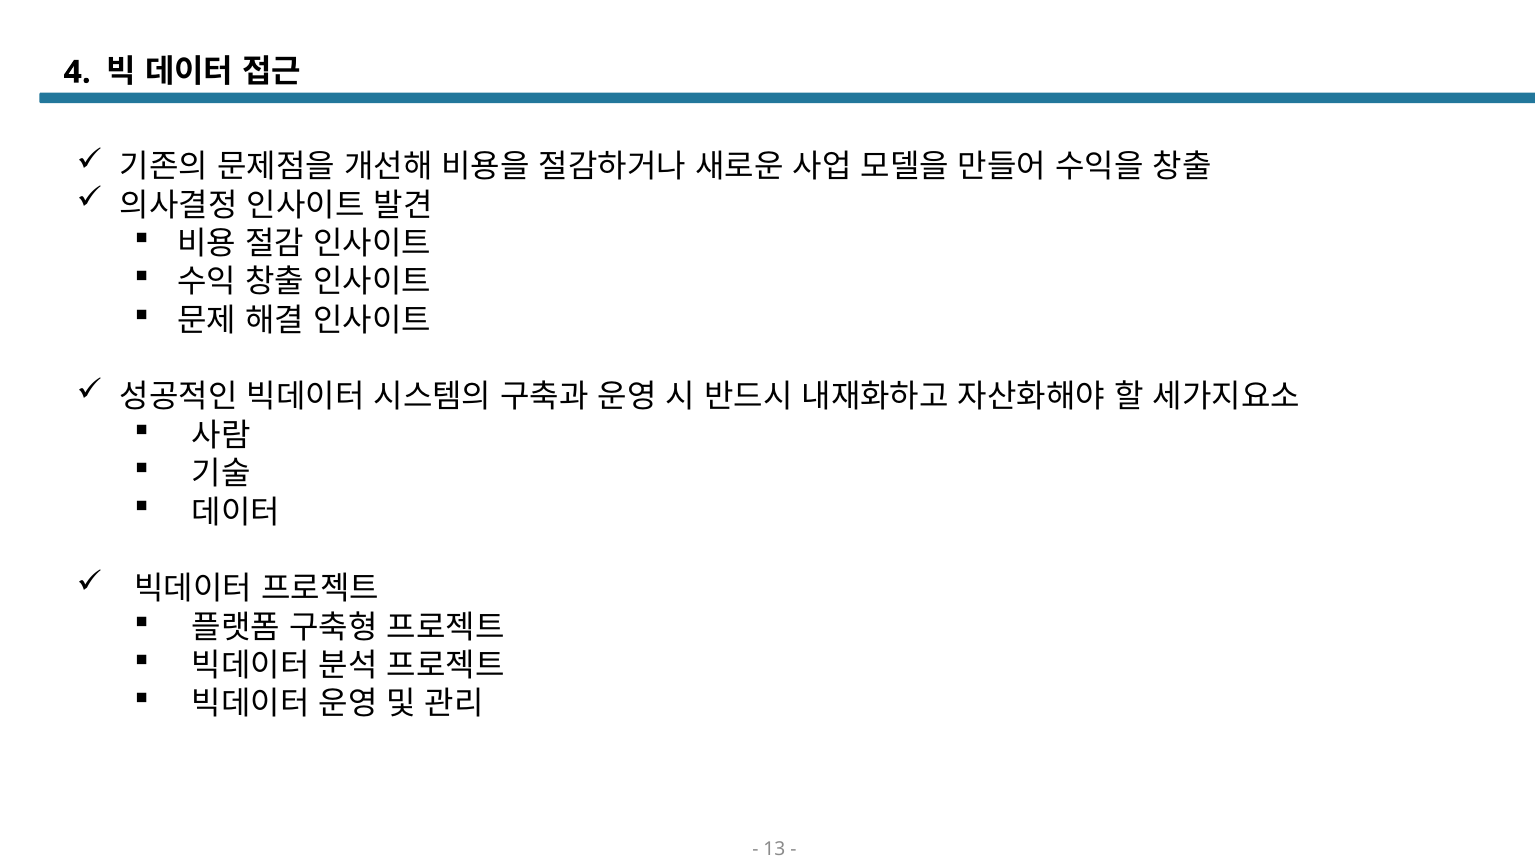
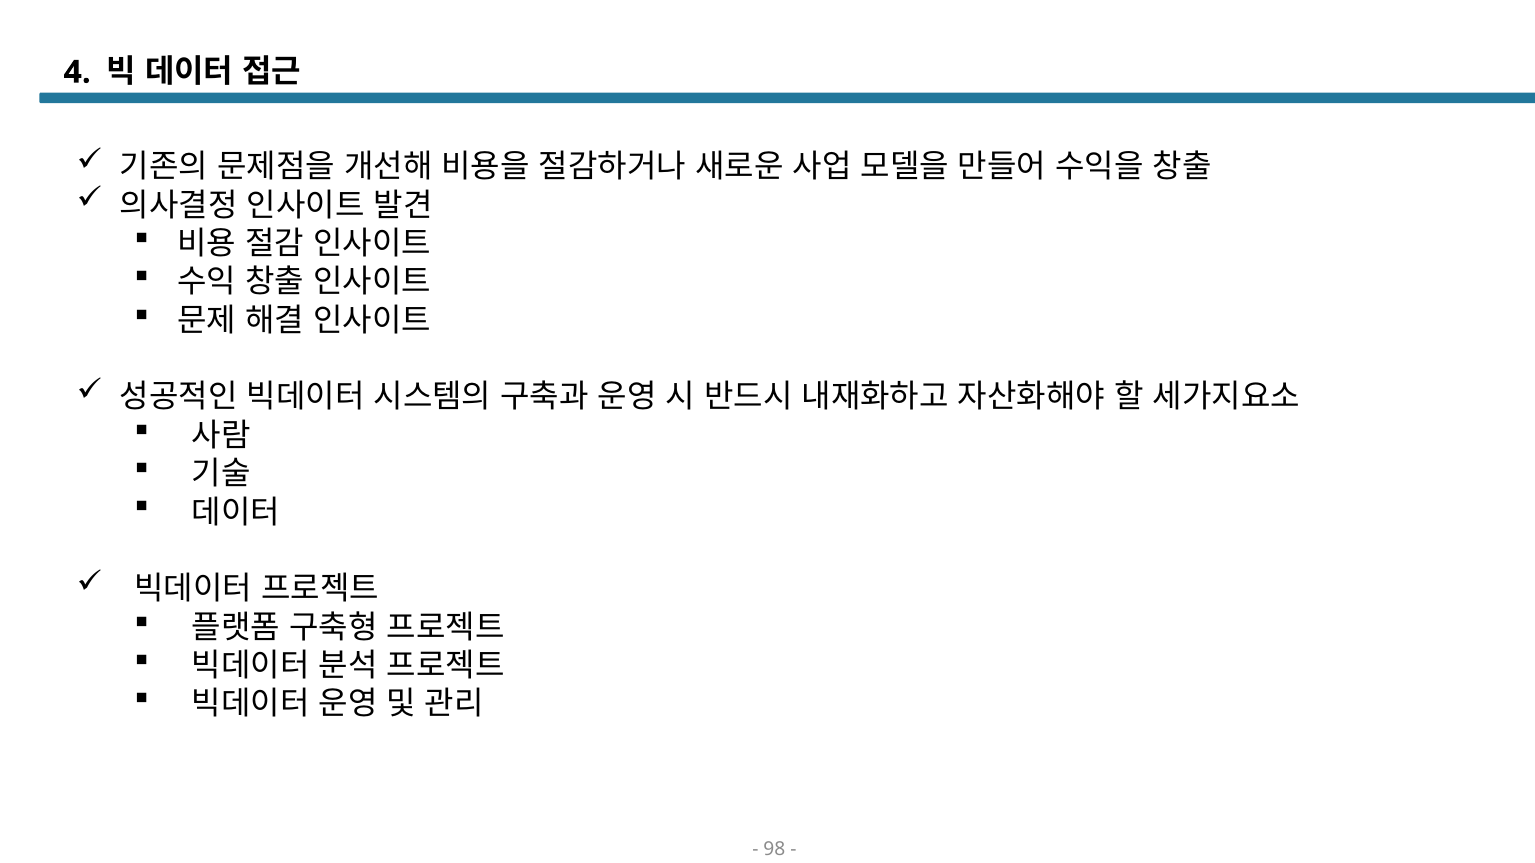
13: 13 -> 98 (774, 850)
